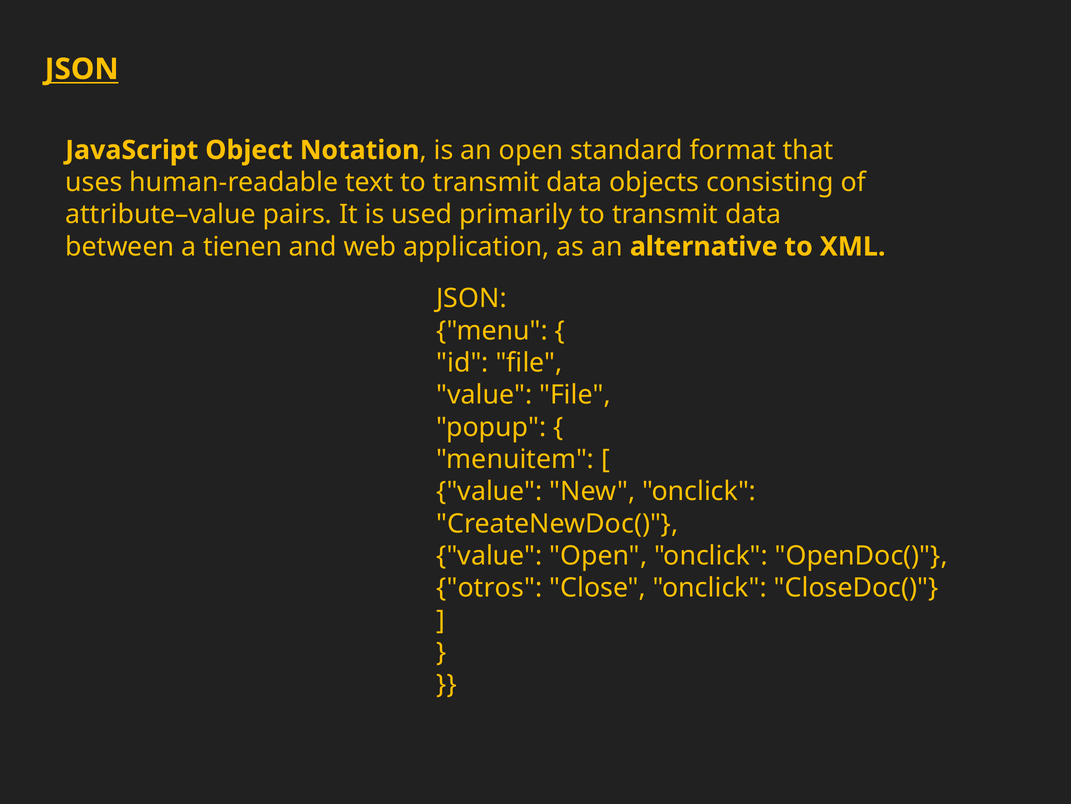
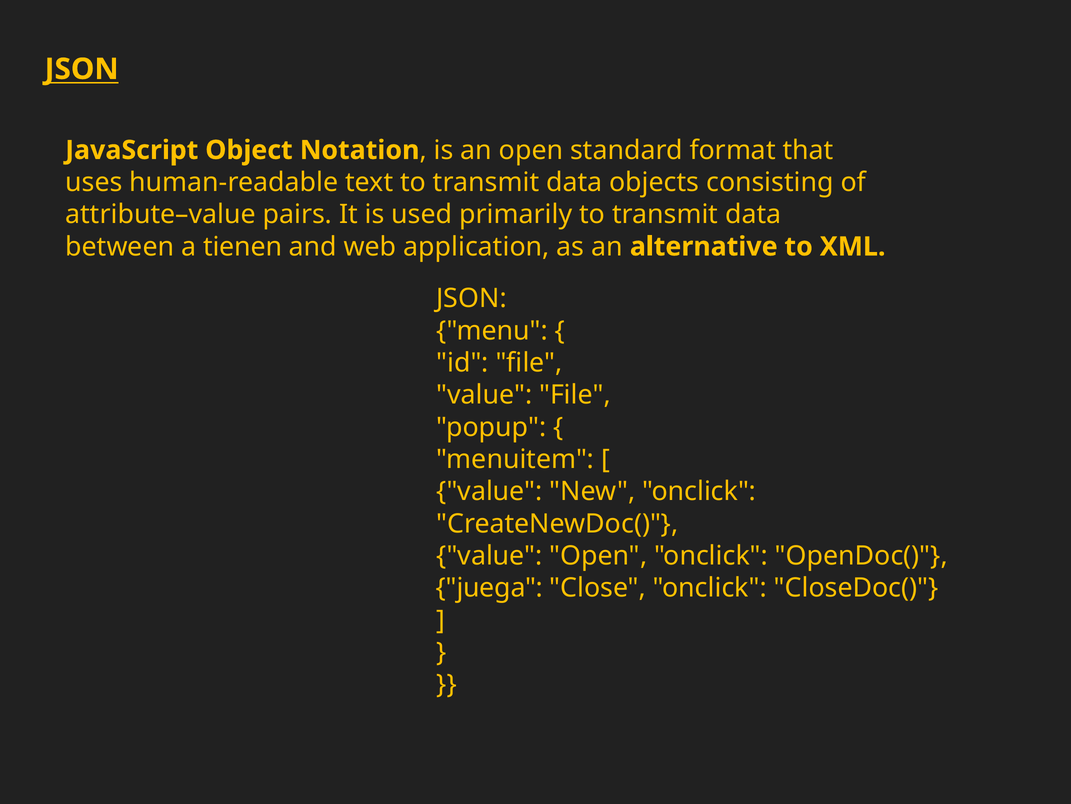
otros: otros -> juega (490, 587)
